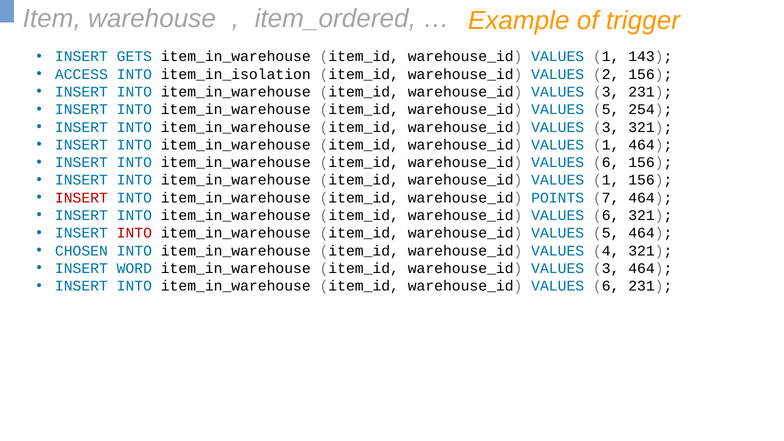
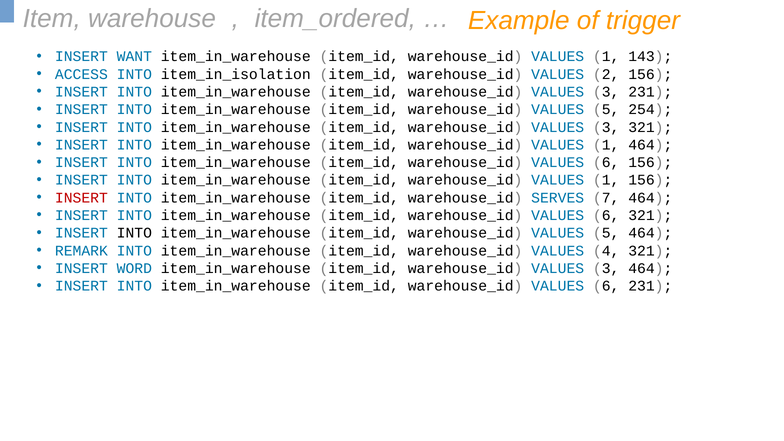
GETS: GETS -> WANT (134, 57)
POINTS: POINTS -> SERVES (558, 198)
INTO colour: red -> black (134, 233)
CHOSEN: CHOSEN -> REMARK (81, 251)
